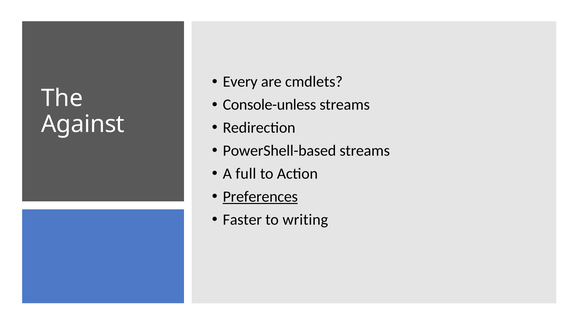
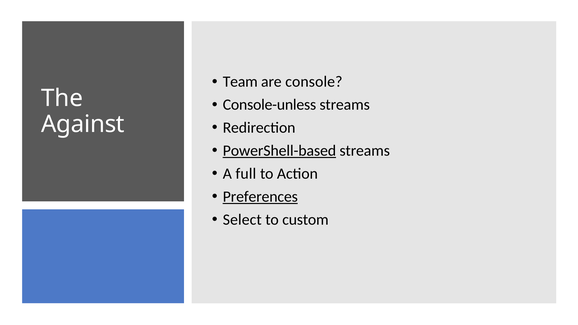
Every: Every -> Team (240, 82)
cmdlets: cmdlets -> console (314, 82)
PowerShell-based underline: none -> present (279, 151)
Faster: Faster -> Select (242, 220)
writing: writing -> custom (305, 220)
